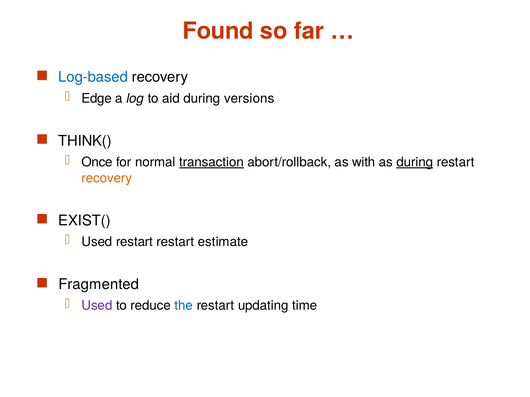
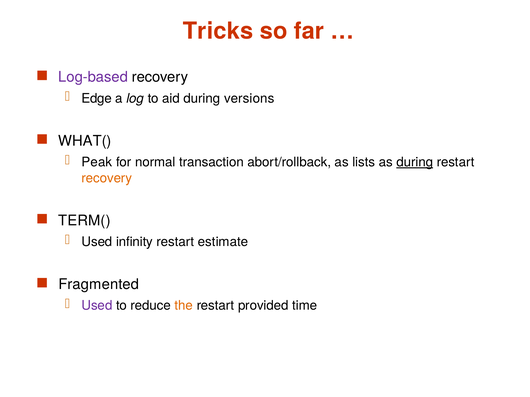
Found: Found -> Tricks (218, 31)
Log-based colour: blue -> purple (93, 77)
THINK(: THINK( -> WHAT( (85, 141)
Once: Once -> Peak (97, 162)
transaction underline: present -> none (212, 162)
with: with -> lists (364, 162)
EXIST(: EXIST( -> TERM( (84, 221)
Used restart: restart -> infinity (134, 242)
the colour: blue -> orange (184, 306)
updating: updating -> provided (263, 306)
